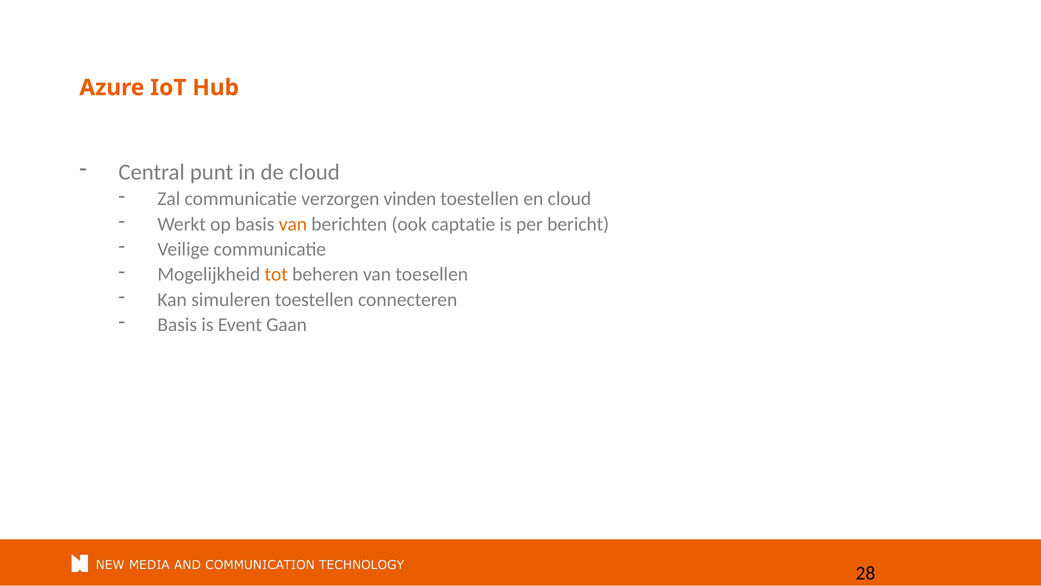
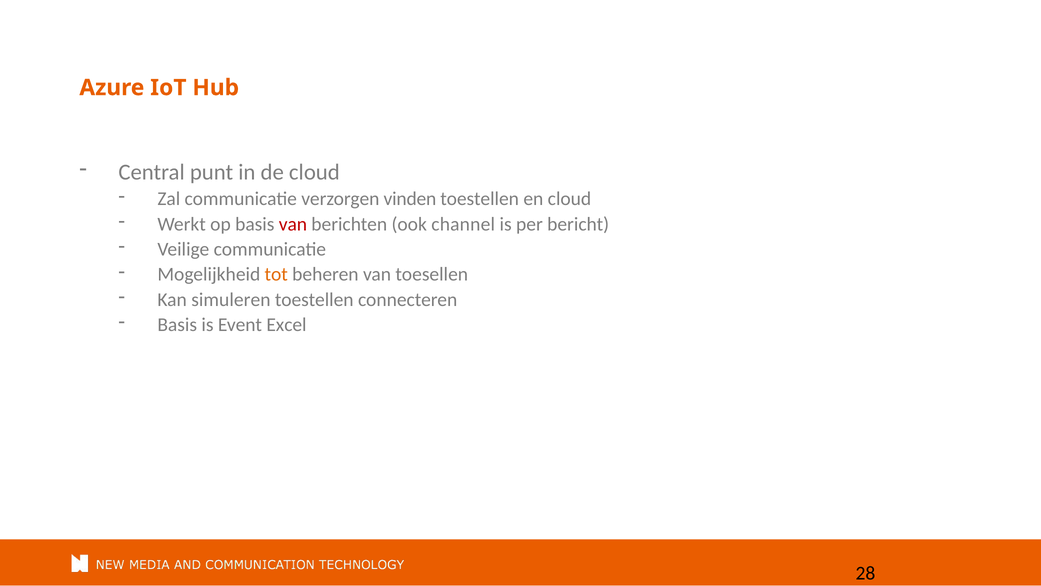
van colour: orange -> red (293, 224)
captatie: captatie -> channel (463, 224)
Gaan: Gaan -> Excel (286, 325)
